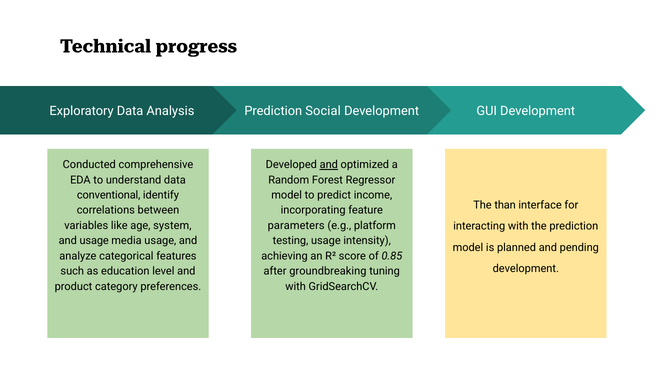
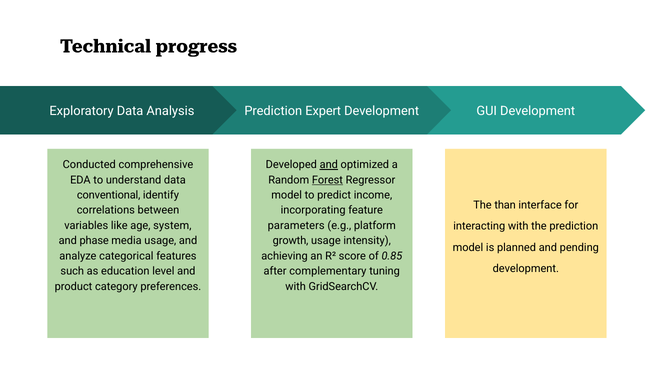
Social: Social -> Expert (323, 111)
Forest underline: none -> present (327, 180)
and usage: usage -> phase (94, 240)
testing: testing -> growth (291, 240)
groundbreaking: groundbreaking -> complementary (328, 271)
